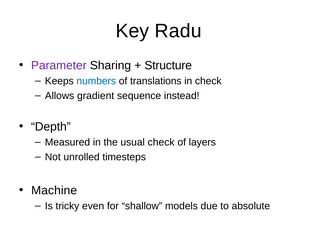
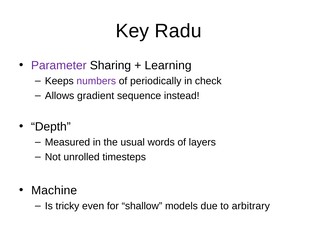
Structure: Structure -> Learning (168, 65)
numbers colour: blue -> purple (96, 81)
translations: translations -> periodically (156, 81)
usual check: check -> words (161, 142)
absolute: absolute -> arbitrary (251, 206)
